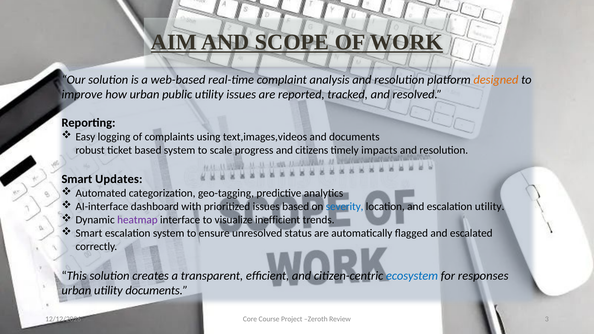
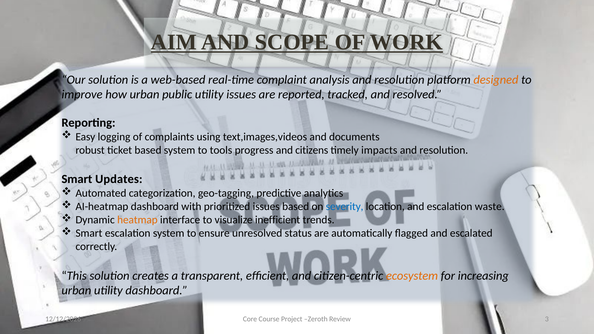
scale: scale -> tools (221, 150)
AI-interface: AI-interface -> AI-heatmap (102, 207)
escalation utility: utility -> waste (490, 207)
heatmap colour: purple -> orange (137, 220)
ecosystem colour: blue -> orange (412, 276)
responses: responses -> increasing (483, 276)
utility documents: documents -> dashboard (157, 291)
